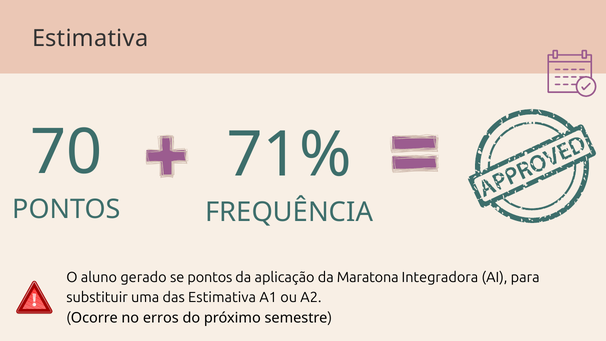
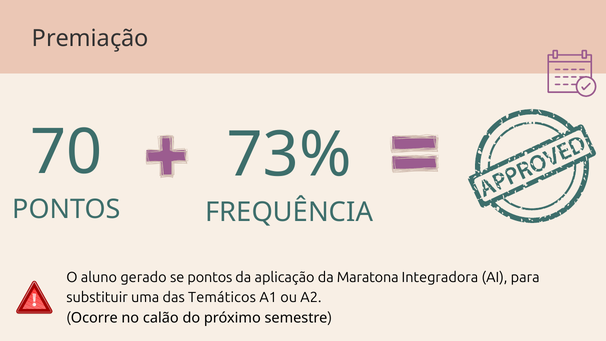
Estimativa: Estimativa -> Premiação (90, 39)
71%: 71% -> 73% (289, 155)
das Estimativa: Estimativa -> Temáticos (222, 298)
erros: erros -> calão (161, 318)
